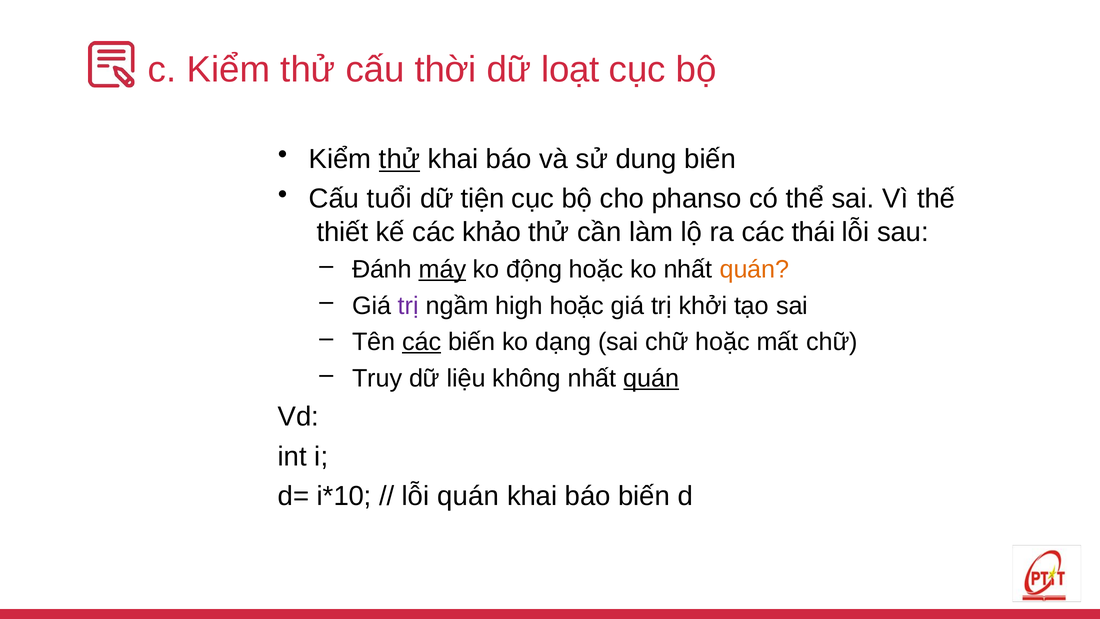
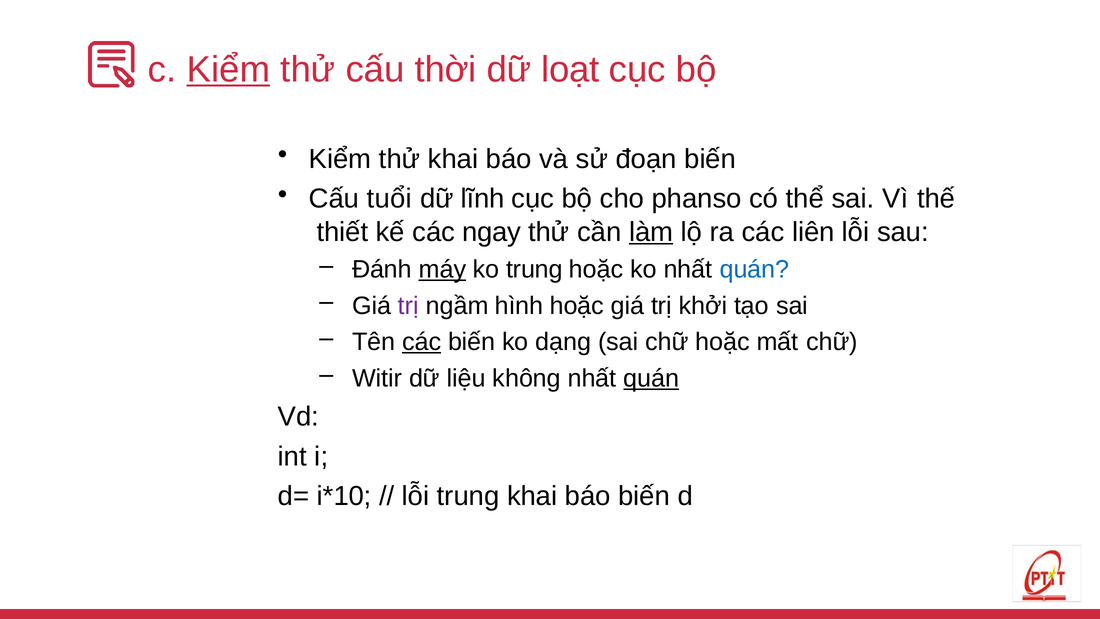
Kiểm underline: none -> present (228, 70)
thử underline: present -> none (400, 159)
dung: dung -> đoạn (646, 159)
tiện: tiện -> lĩnh (483, 199)
khảo: khảo -> ngay (492, 232)
làm underline: none -> present (651, 232)
thái: thái -> liên (813, 232)
ko động: động -> trung (534, 269)
quán colour: orange -> blue (754, 269)
high: high -> hình (519, 306)
Truy: Truy -> Witir (377, 378)
quán: quán -> trung (468, 496)
